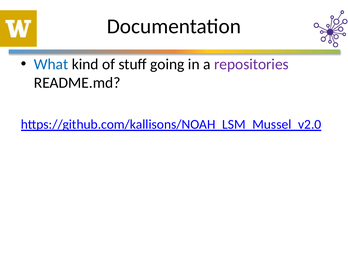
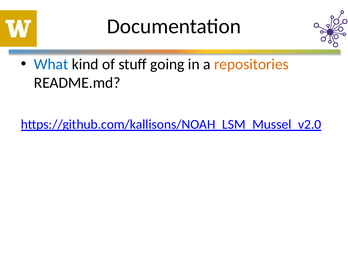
repositories colour: purple -> orange (251, 64)
